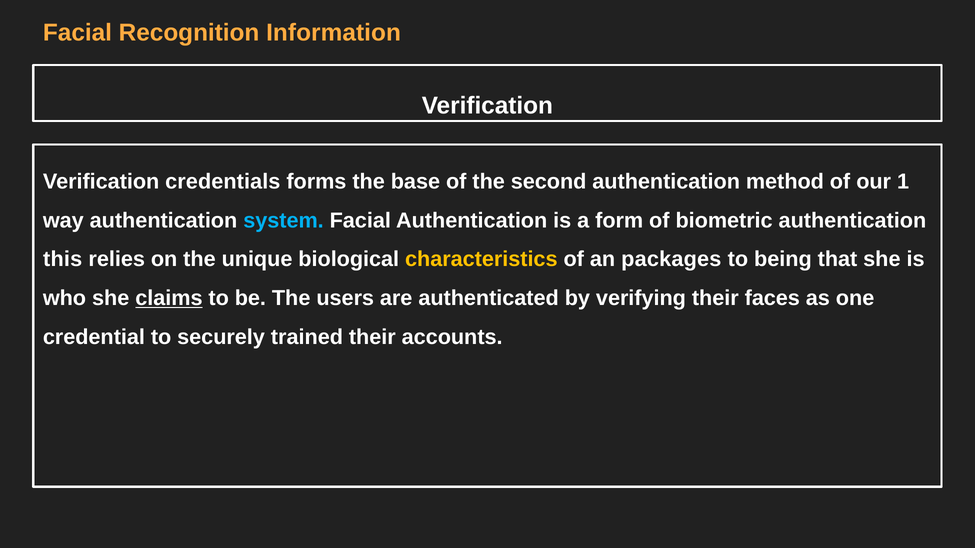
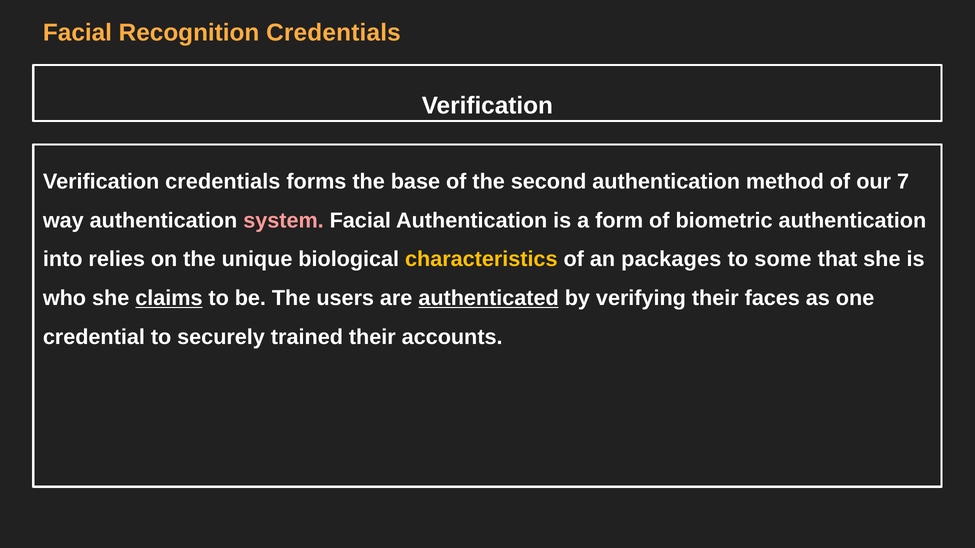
Recognition Information: Information -> Credentials (333, 33)
1: 1 -> 7 (903, 182)
system colour: light blue -> pink (284, 221)
this: this -> into (63, 260)
being: being -> some (783, 260)
authenticated underline: none -> present (489, 299)
